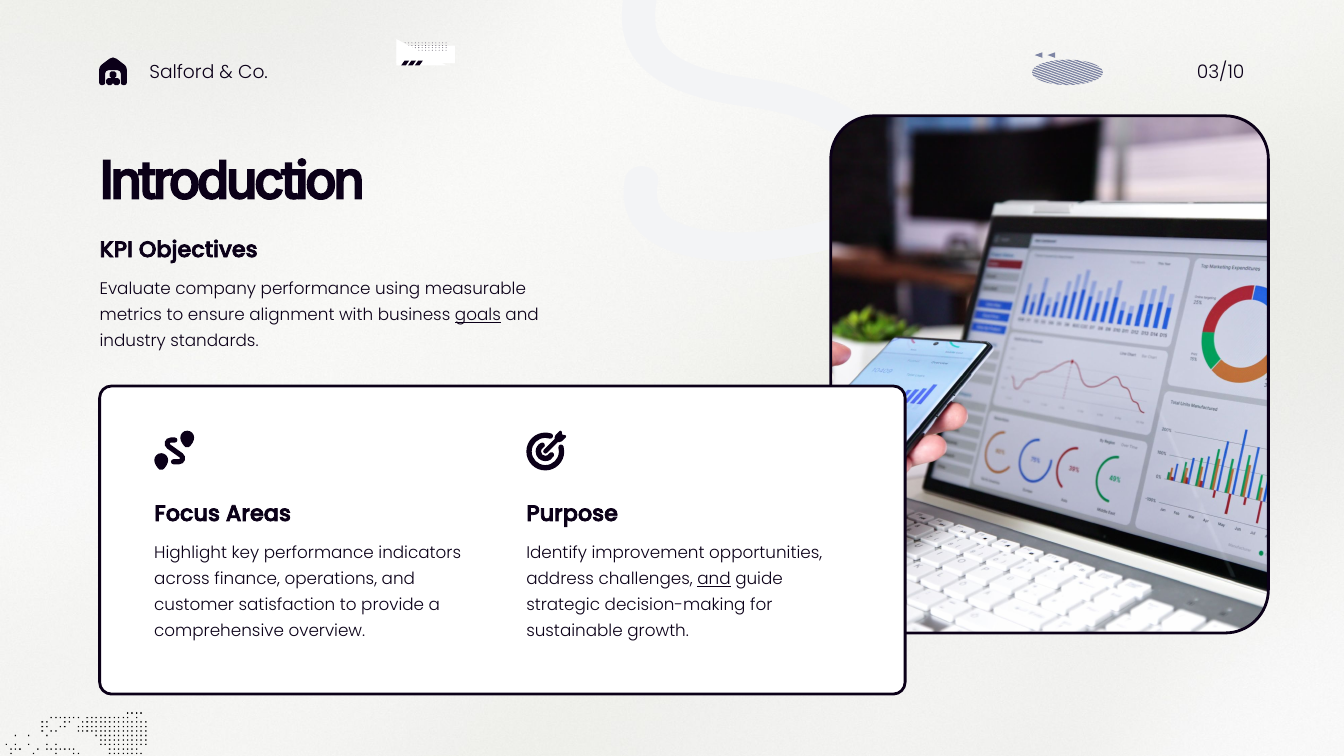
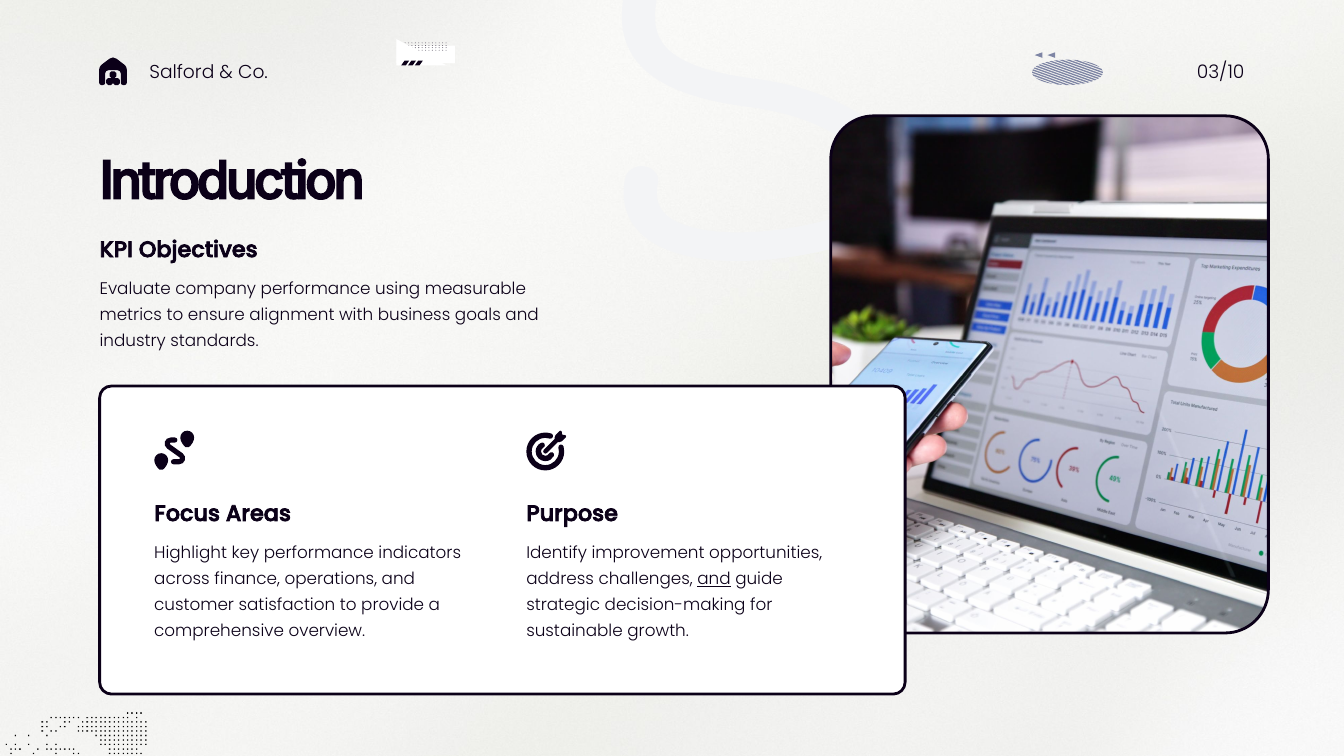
goals underline: present -> none (478, 315)
